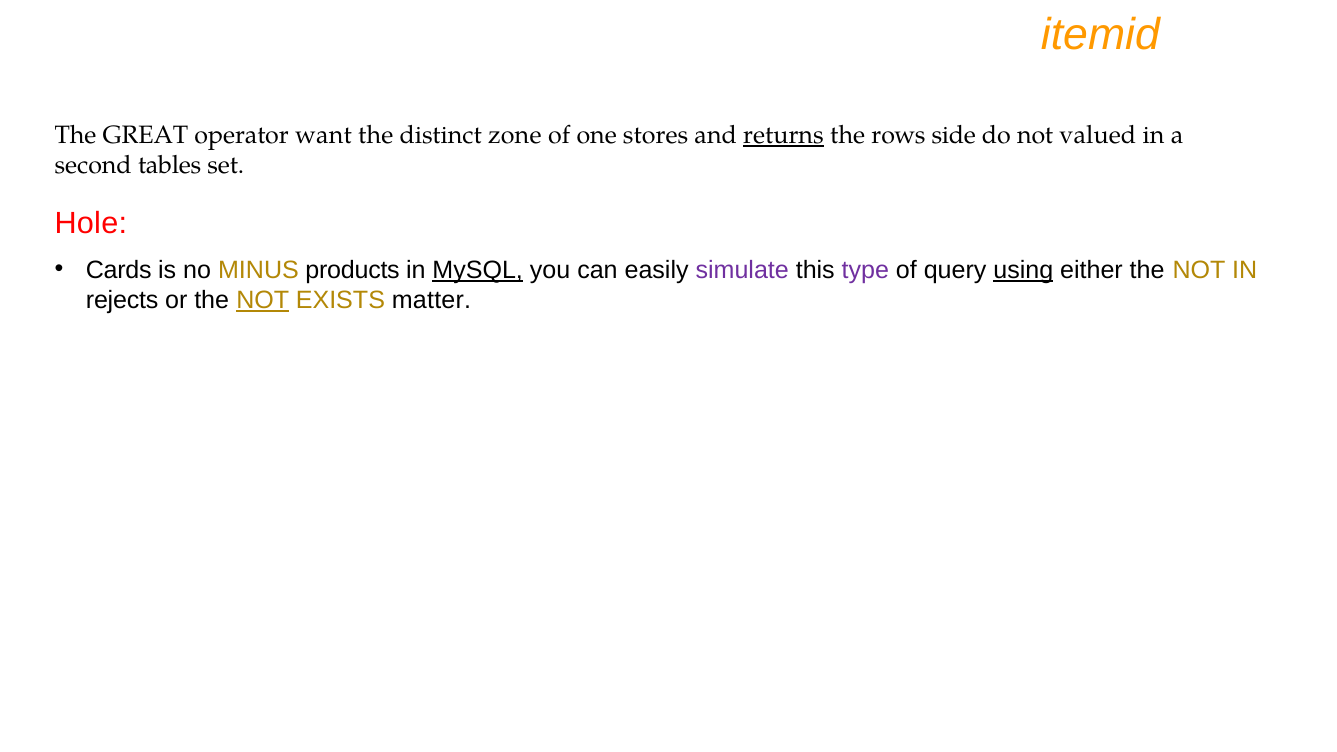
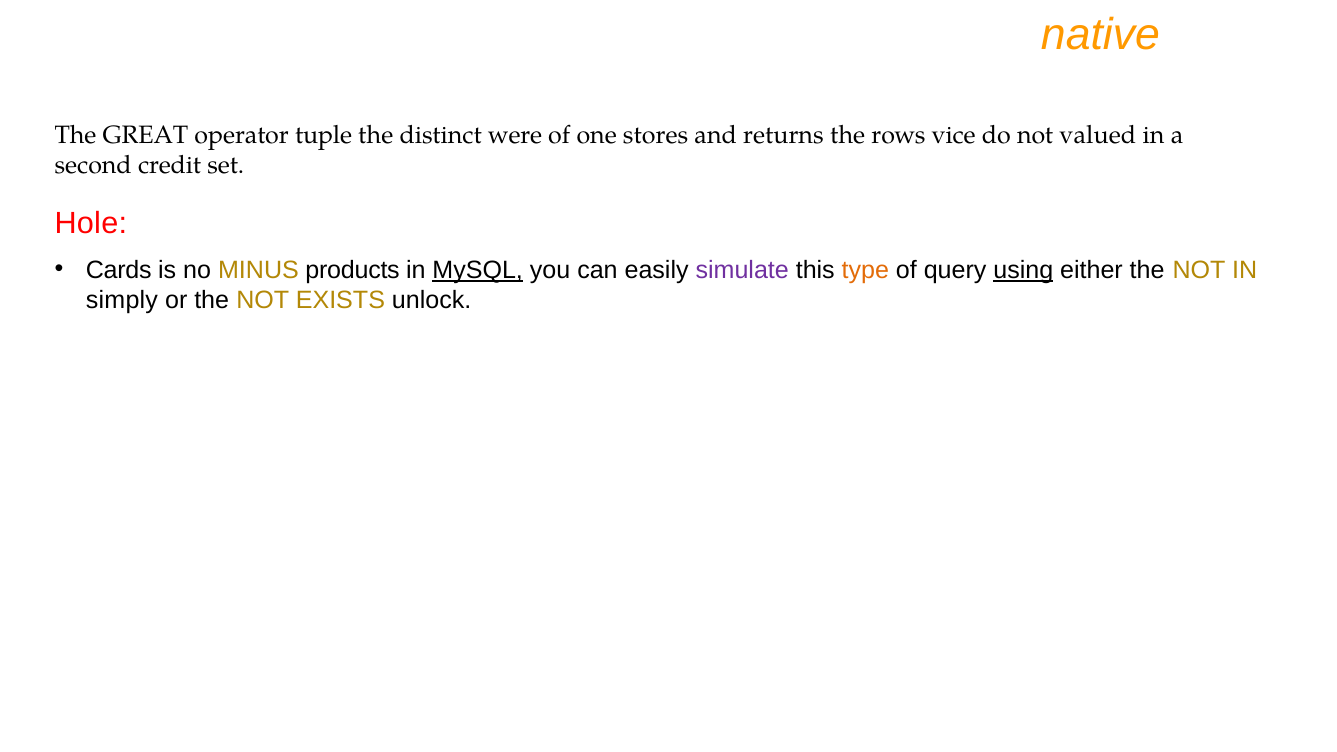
itemid: itemid -> native (1100, 35)
want: want -> tuple (324, 135)
zone: zone -> were (515, 135)
returns underline: present -> none (783, 135)
side: side -> vice (954, 135)
tables: tables -> credit (170, 166)
type colour: purple -> orange (865, 270)
rejects: rejects -> simply (122, 300)
NOT underline: present -> none (263, 300)
matter: matter -> unlock (432, 300)
